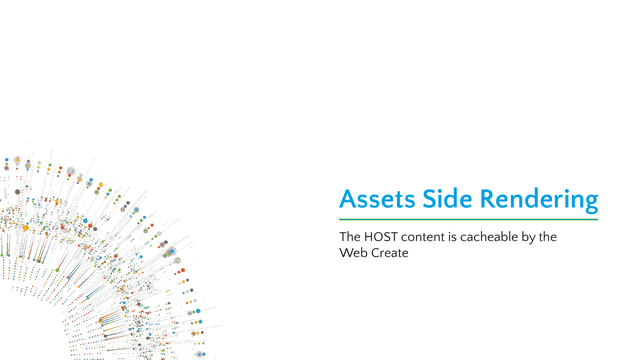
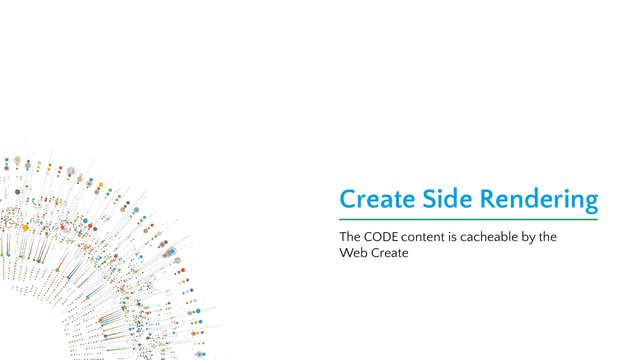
Assets: Assets -> Create (378, 199)
HOST: HOST -> CODE (381, 237)
